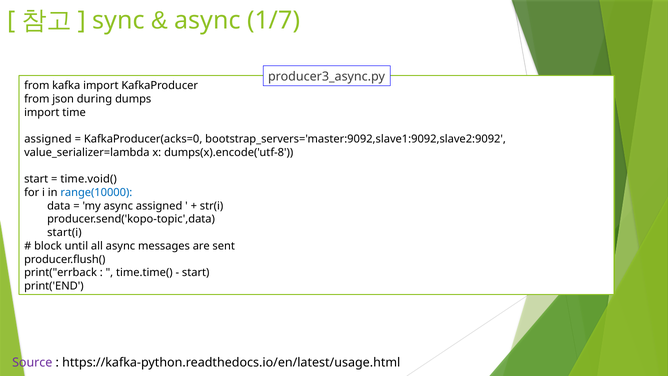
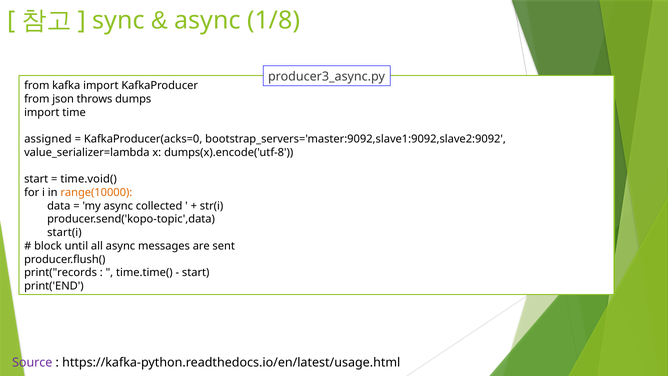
1/7: 1/7 -> 1/8 (274, 21)
during: during -> throws (95, 99)
range(10000 colour: blue -> orange (96, 192)
async assigned: assigned -> collected (159, 206)
print("errback: print("errback -> print("records (61, 273)
